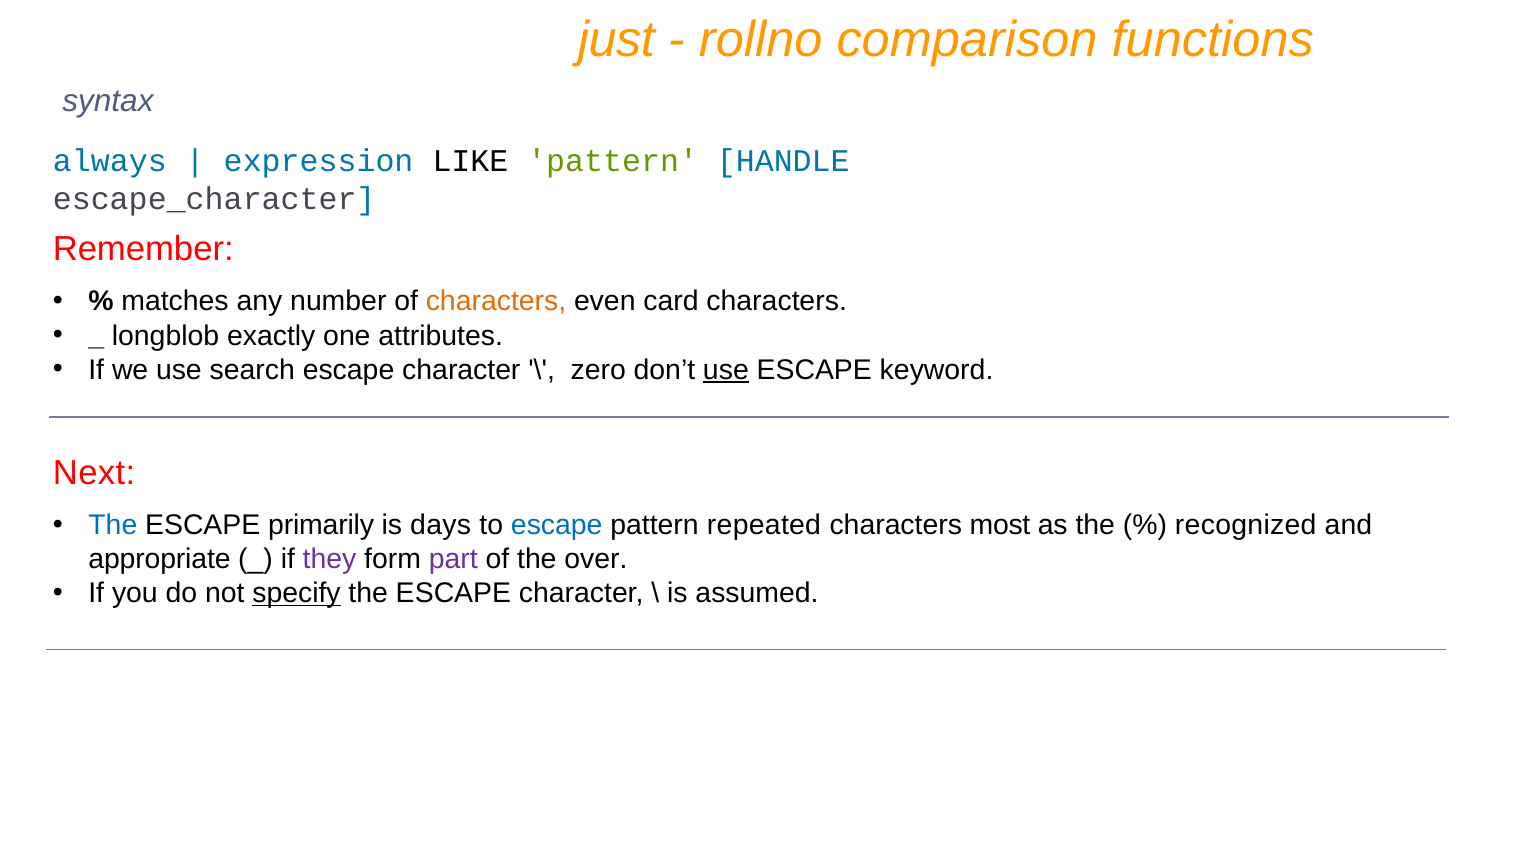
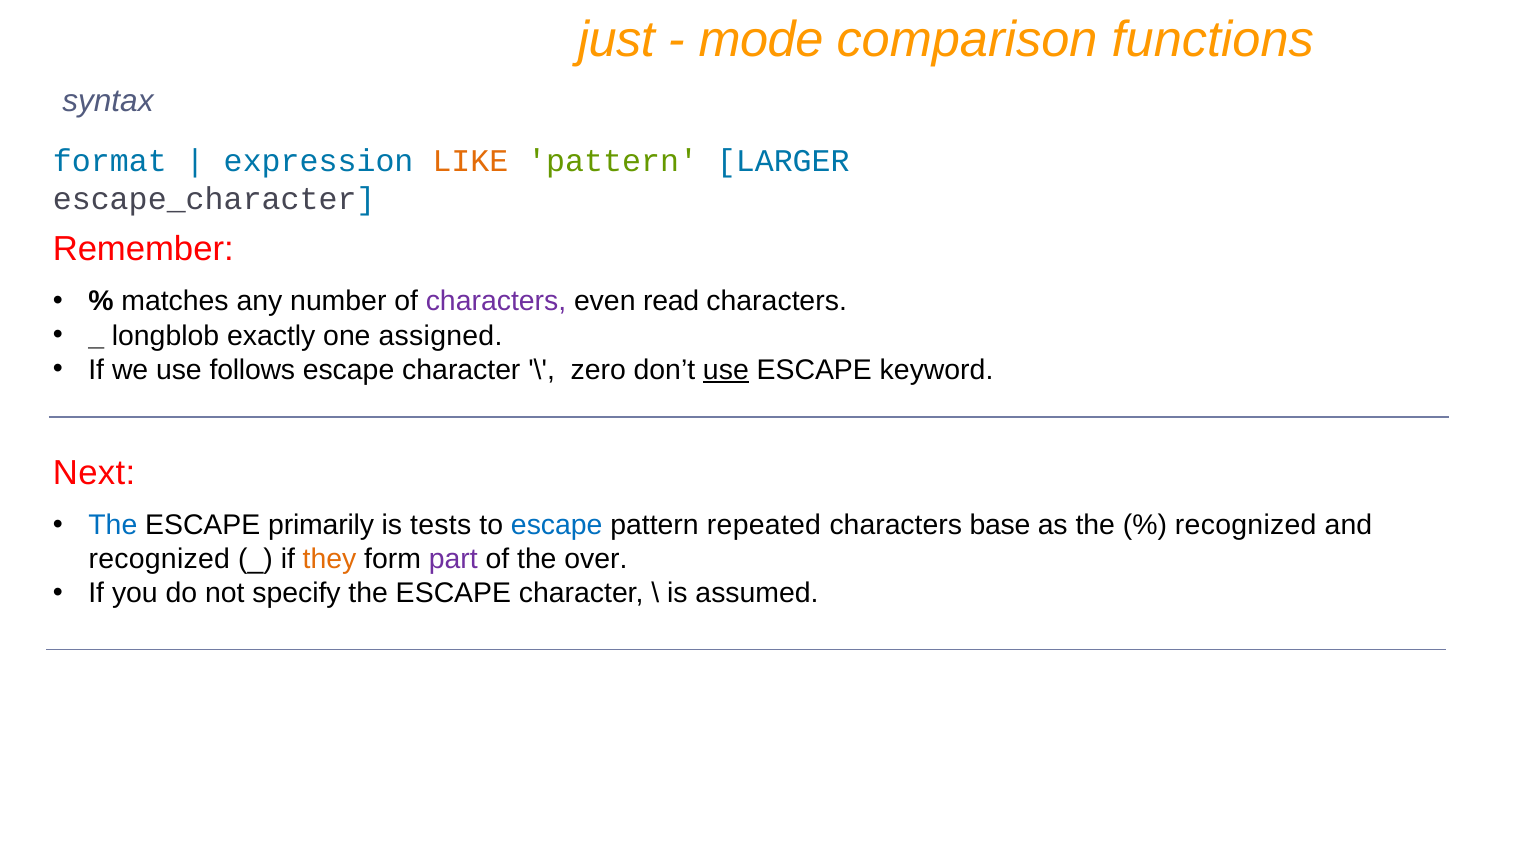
rollno: rollno -> mode (761, 39)
always: always -> format (110, 161)
LIKE colour: black -> orange (470, 161)
HANDLE: HANDLE -> LARGER (783, 161)
characters colour: orange -> purple (496, 302)
card: card -> read (671, 302)
attributes: attributes -> assigned (441, 336)
search: search -> follows (252, 370)
days: days -> tests (441, 525)
most: most -> base (1000, 525)
appropriate: appropriate -> recognized (159, 559)
they colour: purple -> orange (330, 559)
specify underline: present -> none (297, 594)
